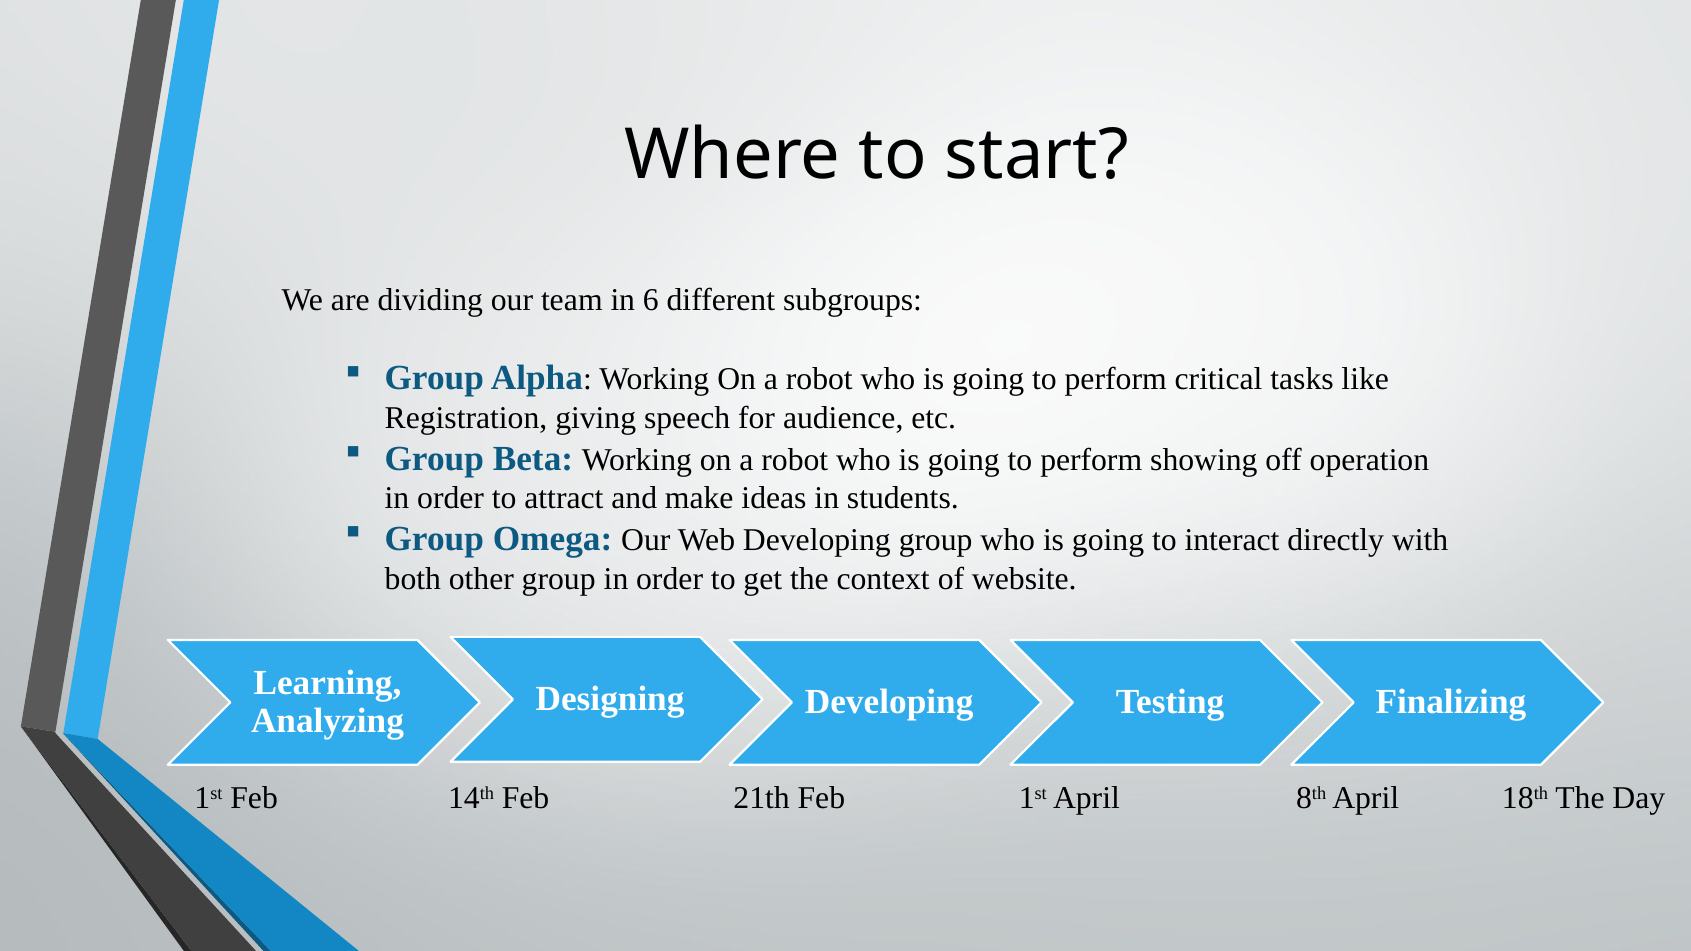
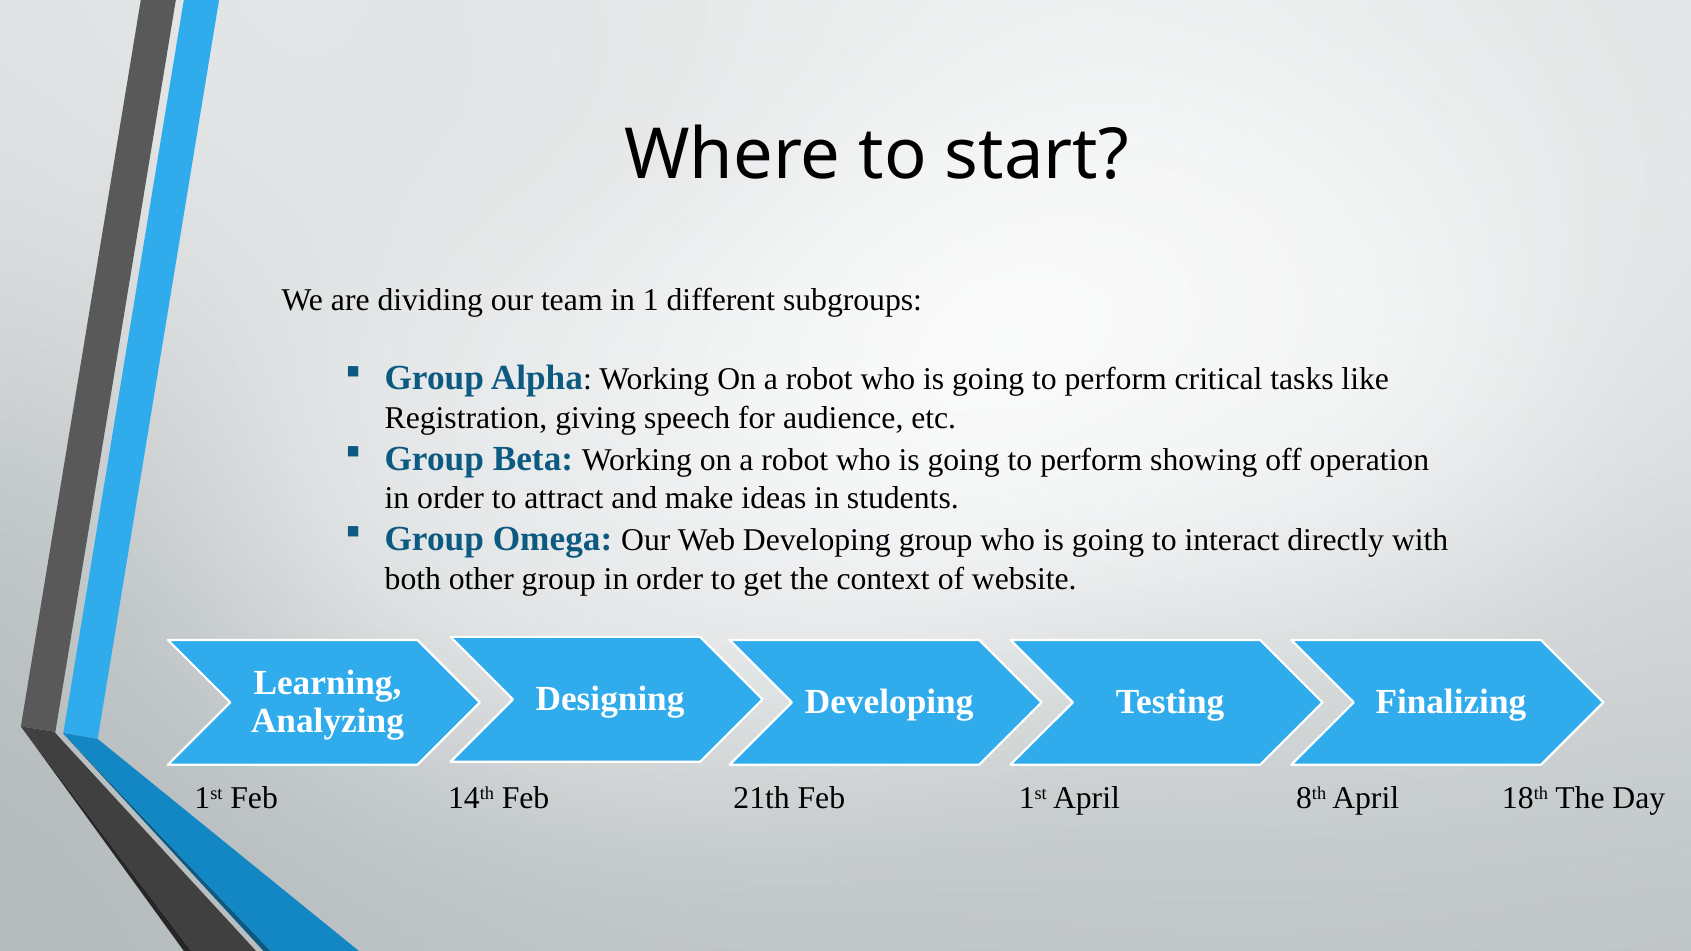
6: 6 -> 1 (651, 300)
